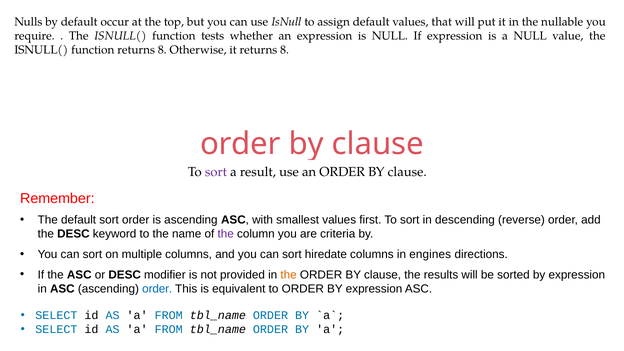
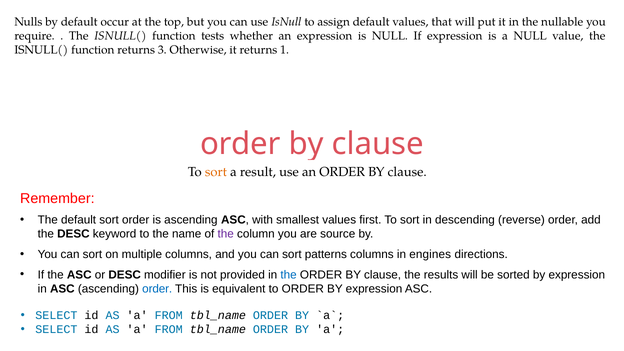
function returns 8: 8 -> 3 (162, 50)
it returns 8: 8 -> 1 (285, 50)
sort colour: purple -> orange (216, 172)
criteria: criteria -> source (338, 234)
hiredate: hiredate -> patterns (326, 254)
the colour: orange -> blue (289, 275)
